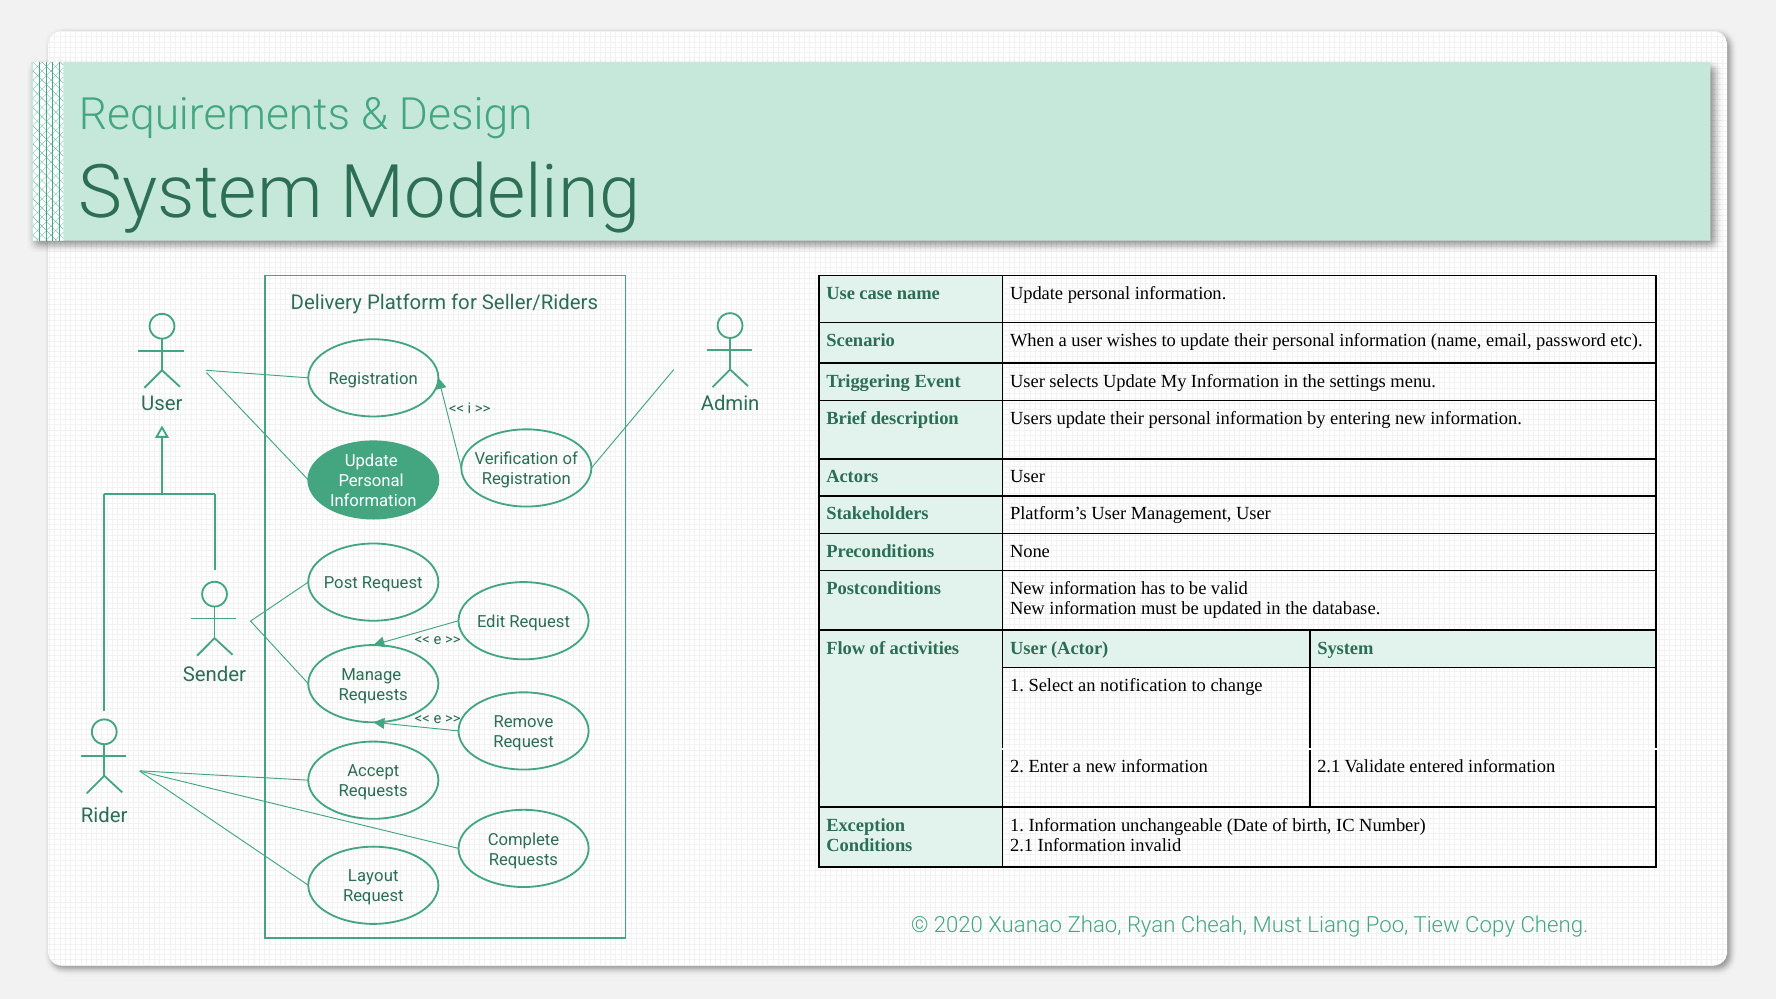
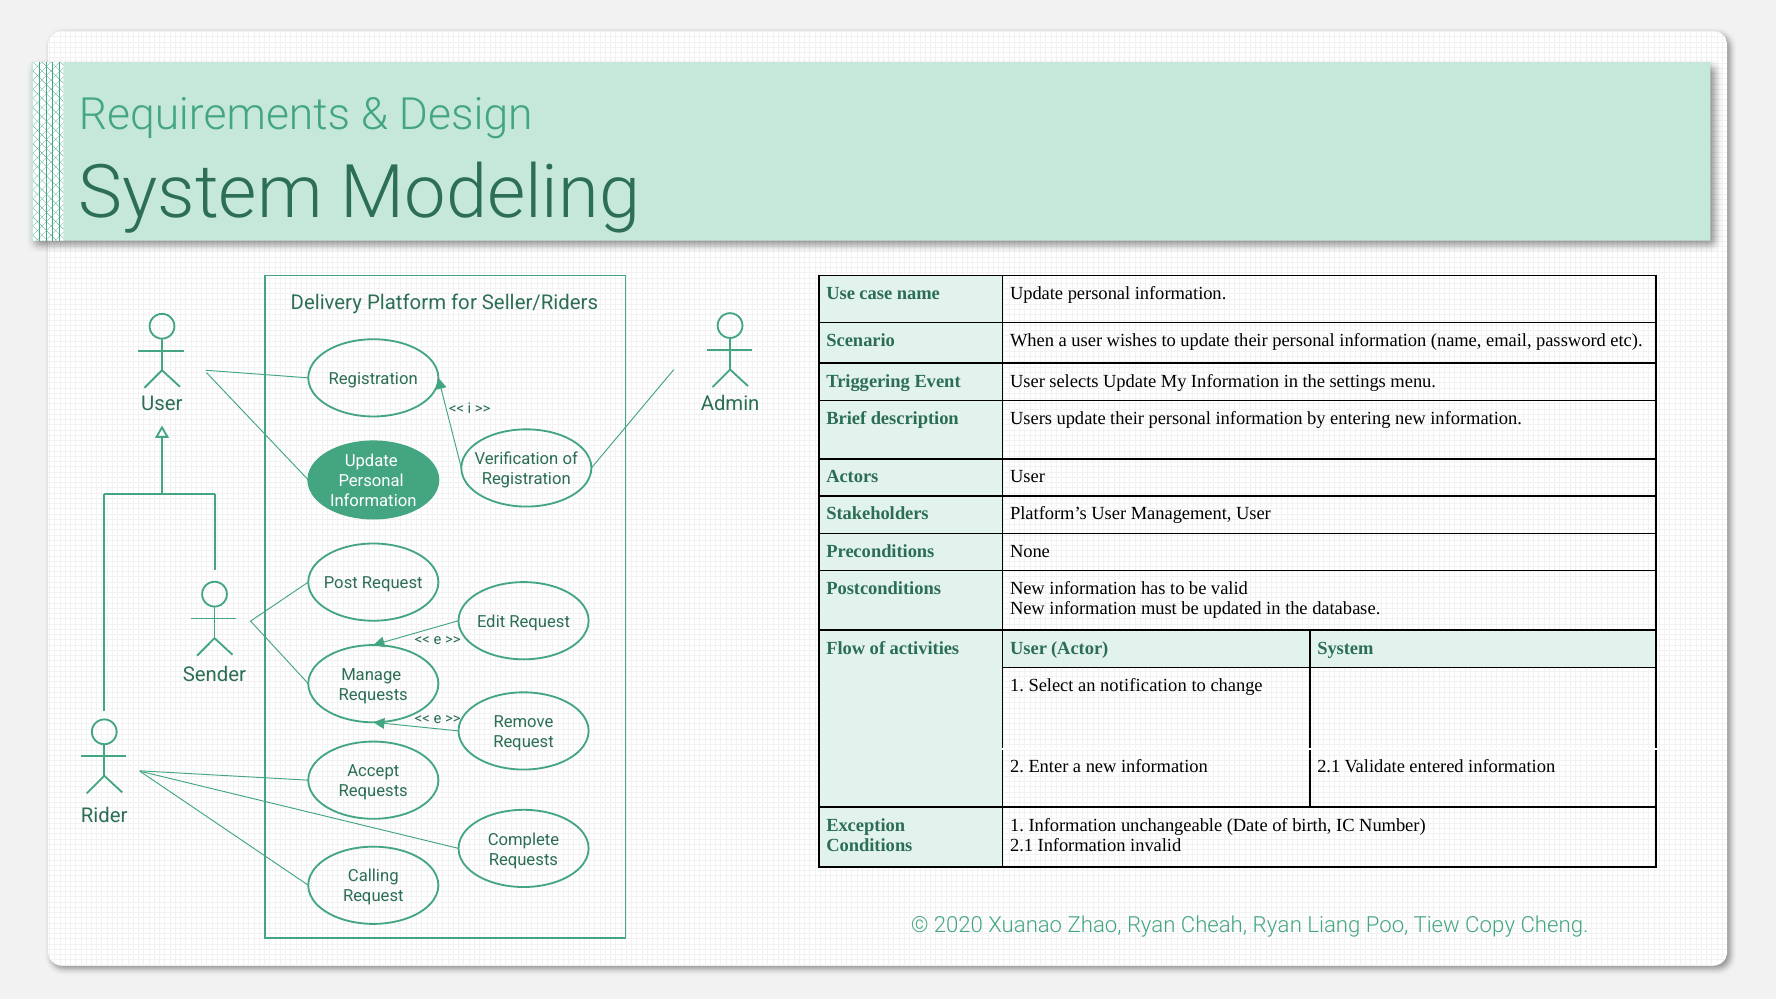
Layout: Layout -> Calling (373, 876)
Cheah Must: Must -> Ryan (1277, 925)
